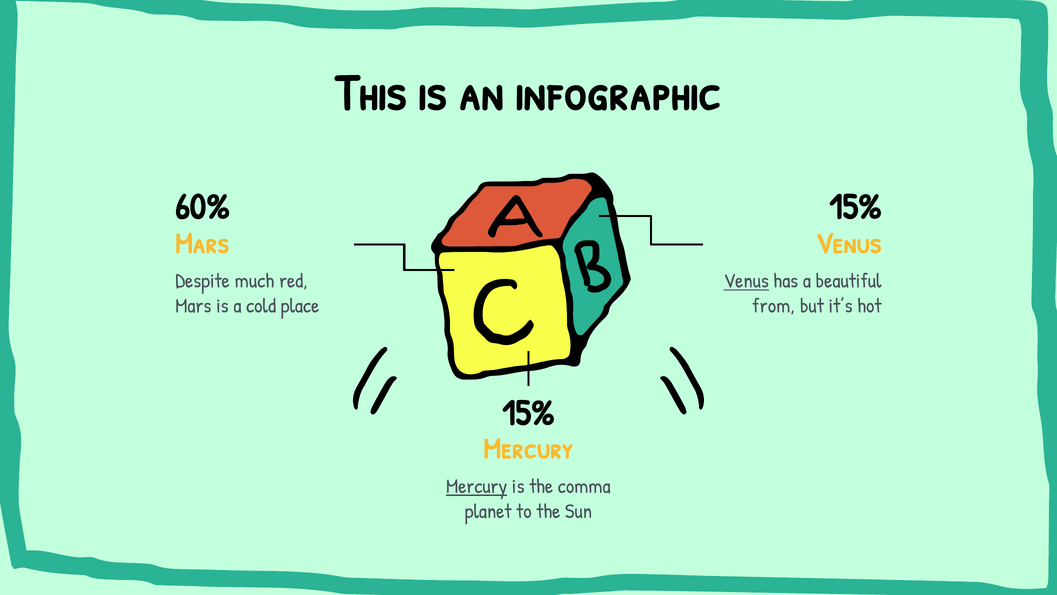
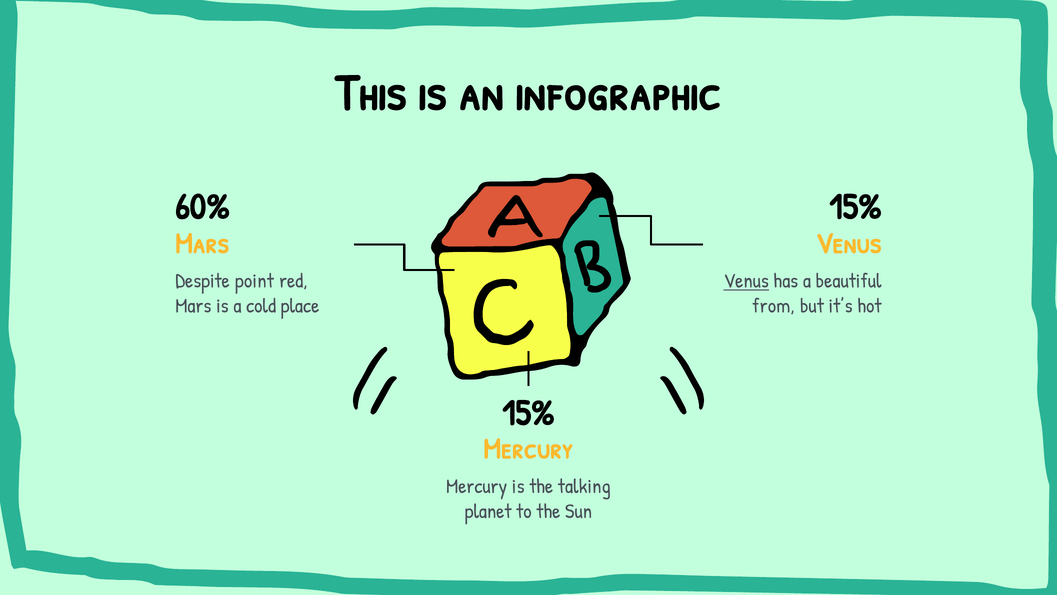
much: much -> point (254, 281)
Mercury underline: present -> none (477, 486)
comma: comma -> talking (584, 486)
